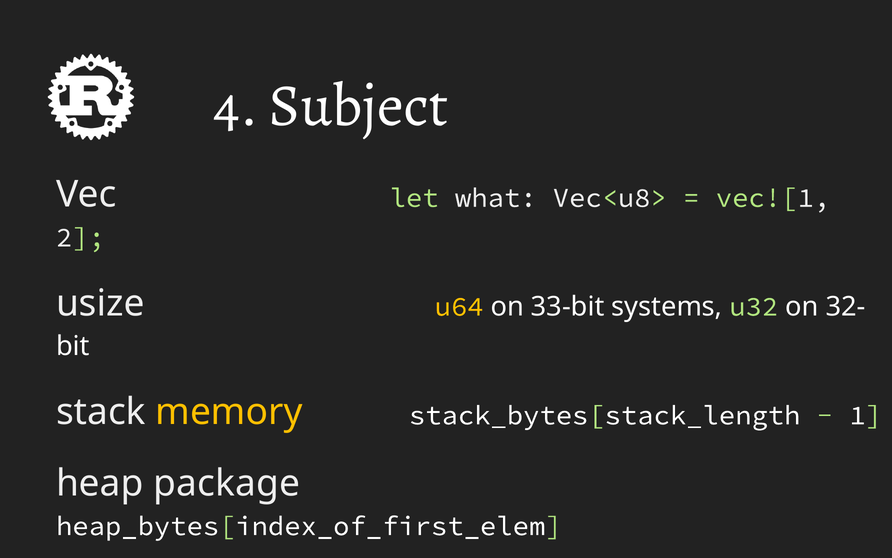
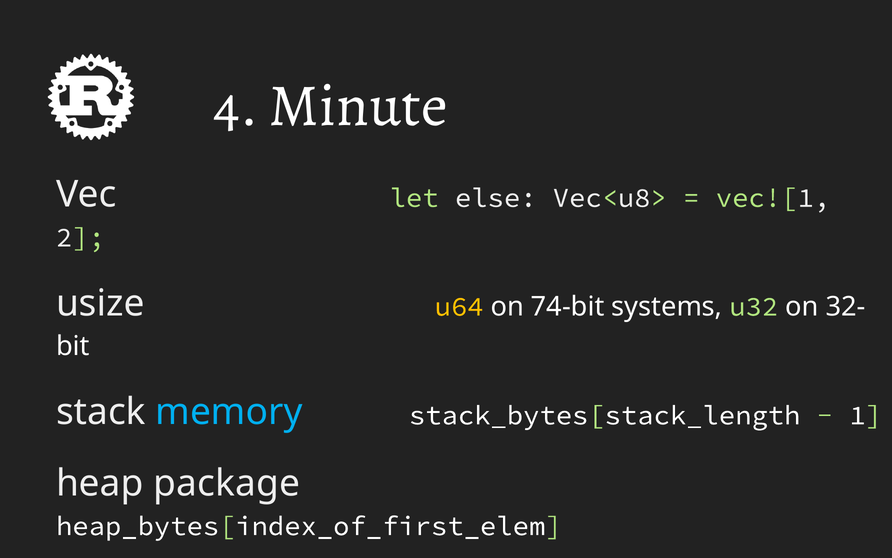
Subject: Subject -> Minute (358, 106)
what: what -> else (496, 198)
33-bit: 33-bit -> 74-bit (568, 306)
memory colour: yellow -> light blue (229, 412)
